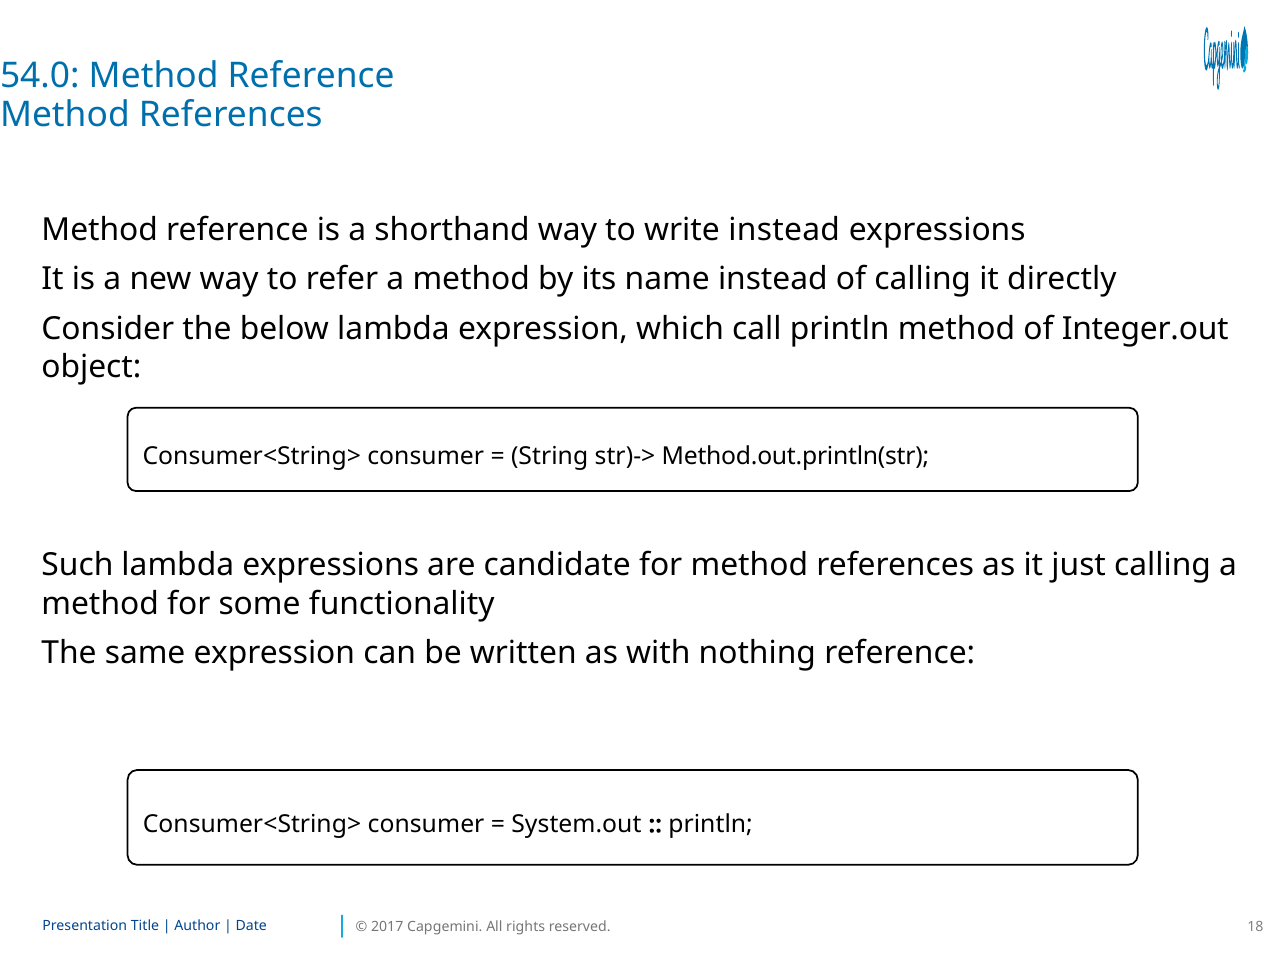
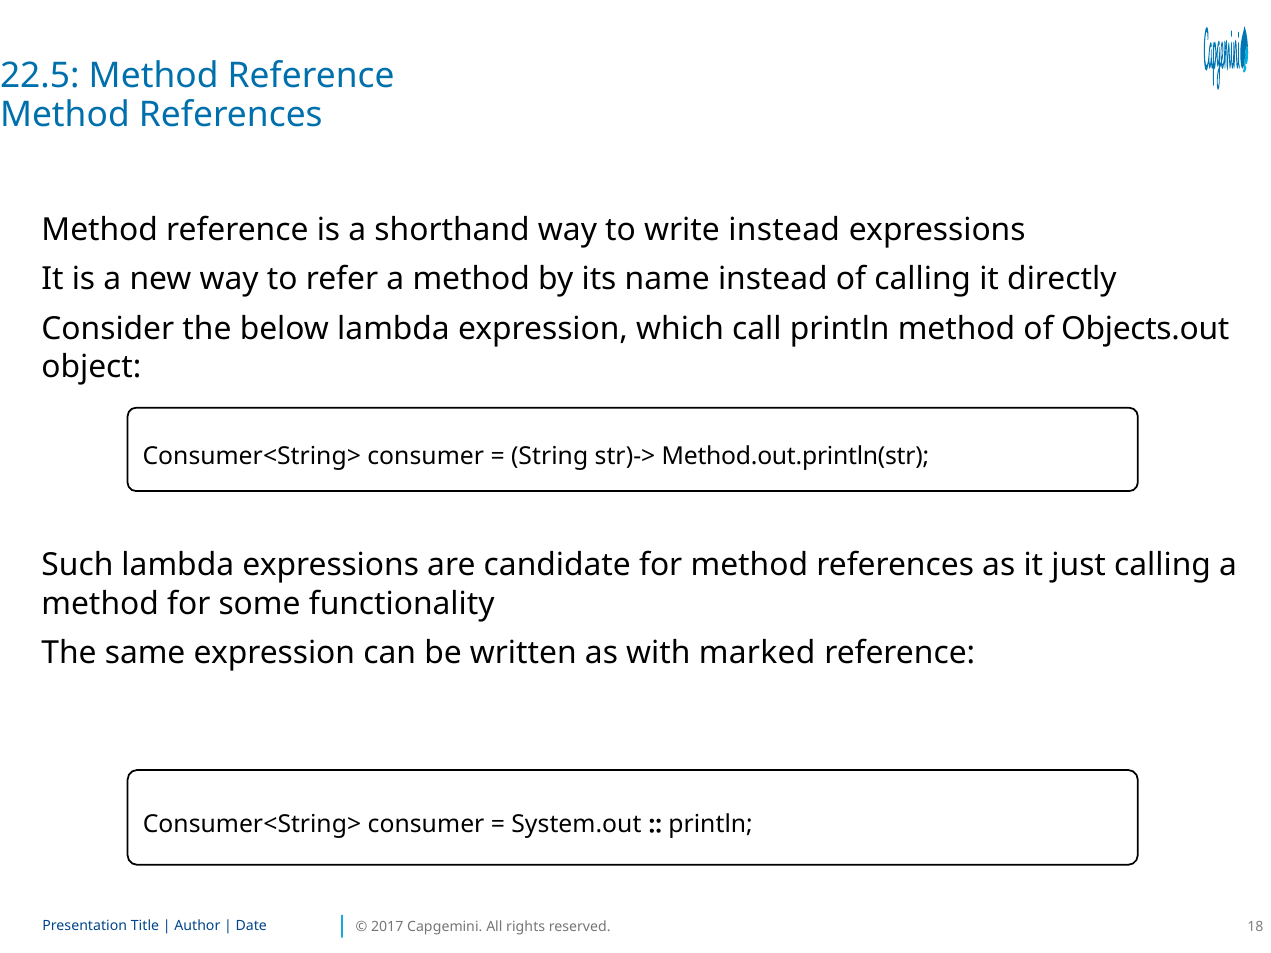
54.0: 54.0 -> 22.5 (40, 76)
Integer.out: Integer.out -> Objects.out (1145, 329)
nothing: nothing -> marked (757, 654)
